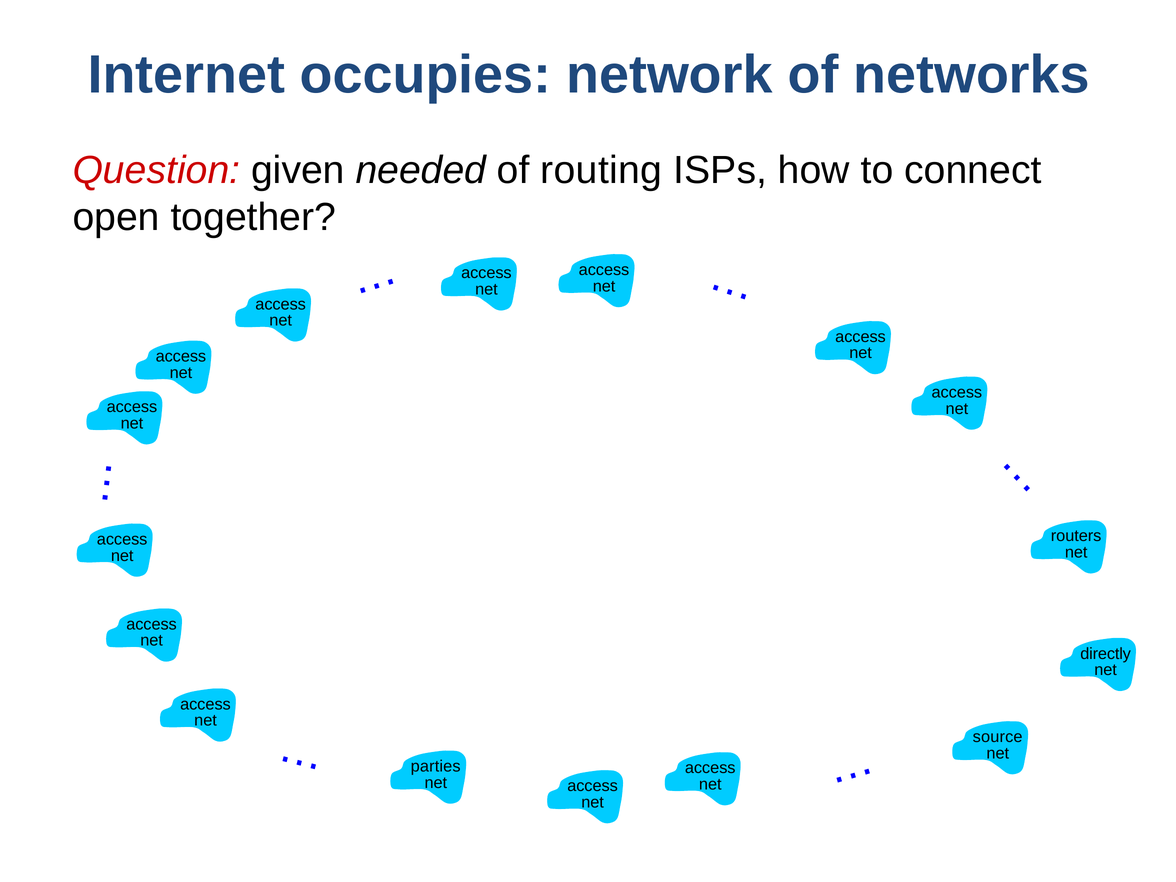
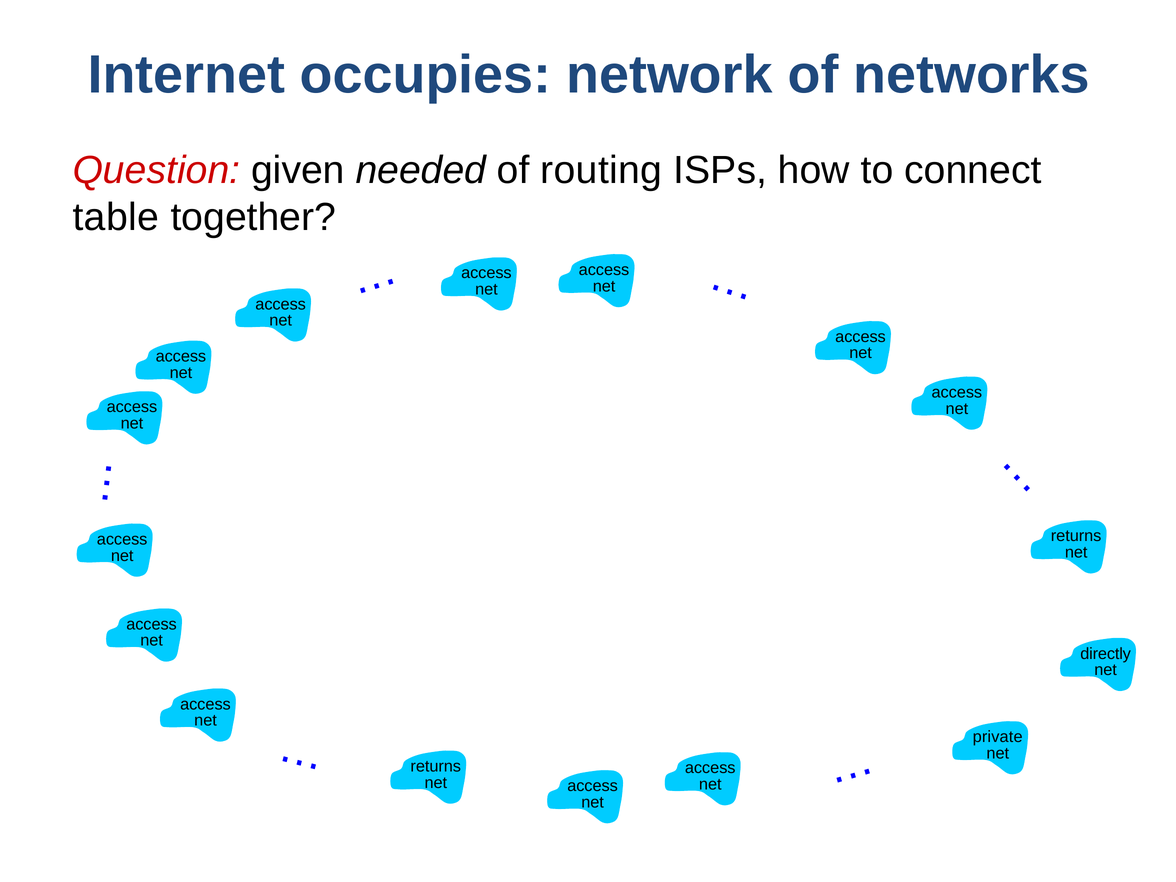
open: open -> table (116, 217)
routers: routers -> returns (1076, 536)
source: source -> private (998, 737)
parties: parties -> returns (436, 766)
